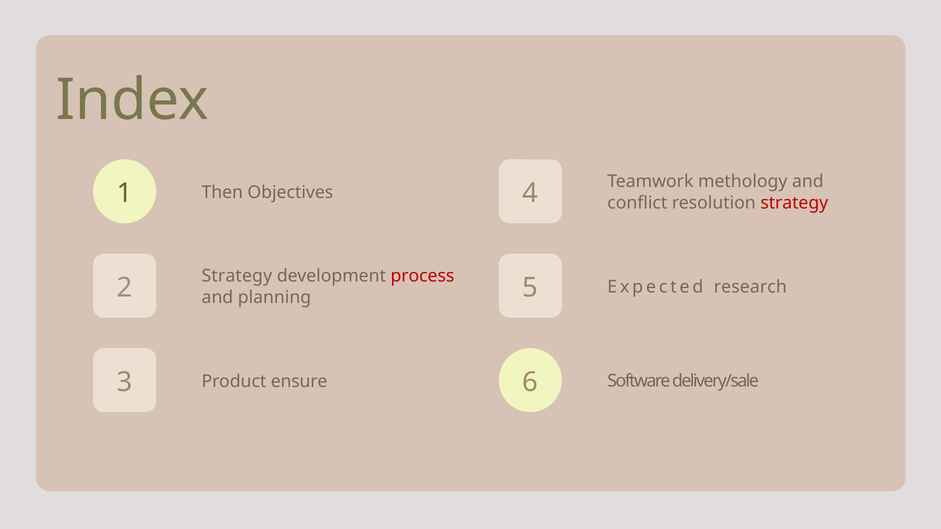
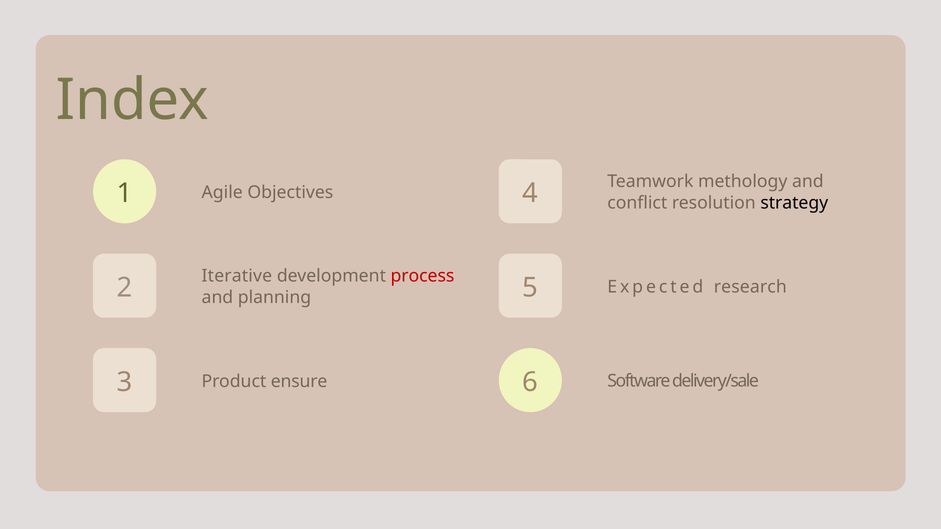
Then: Then -> Agile (222, 192)
strategy colour: red -> black (794, 203)
Strategy: Strategy -> Iterative (237, 276)
